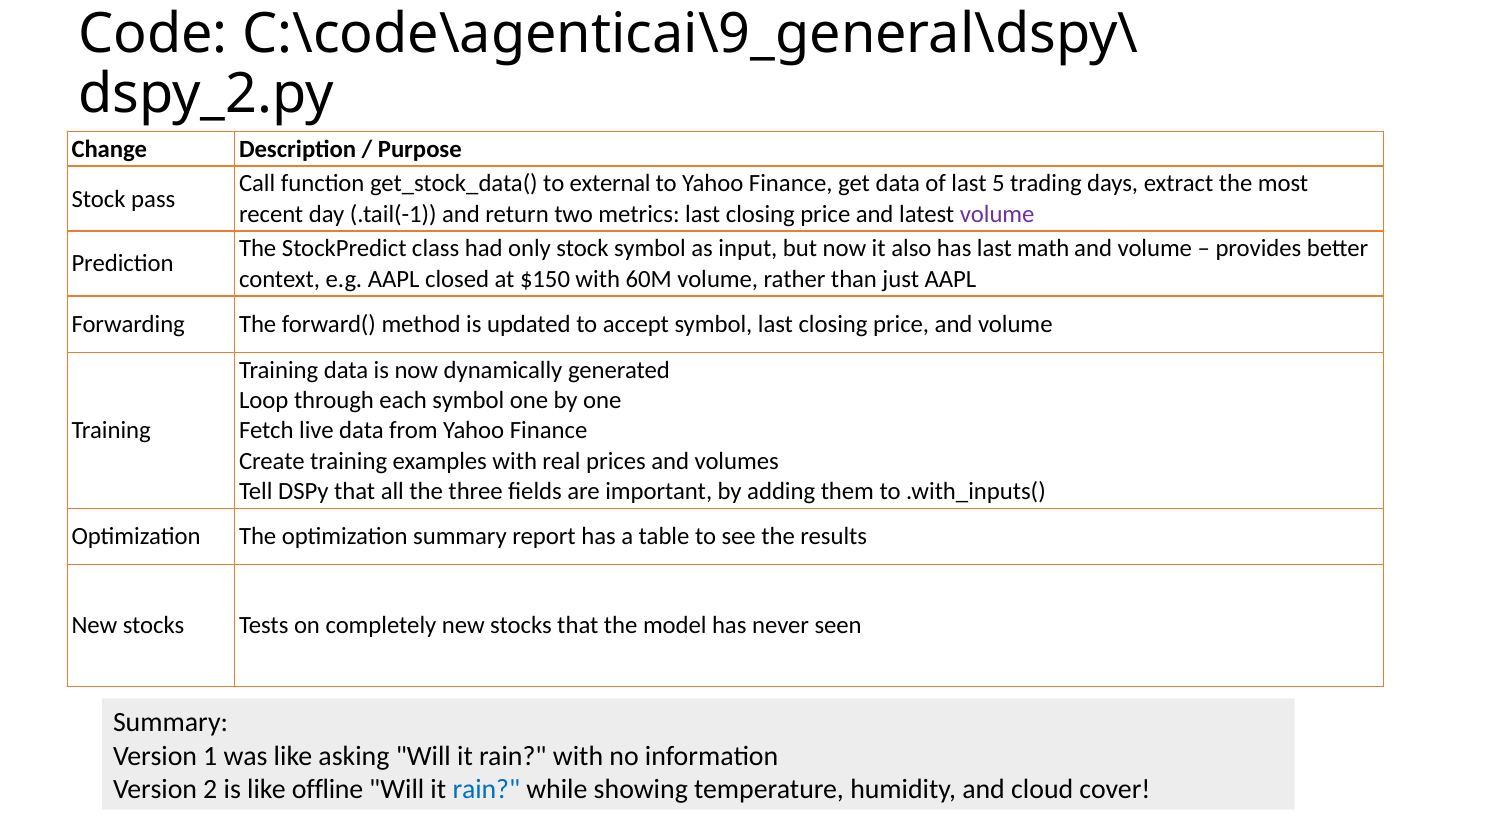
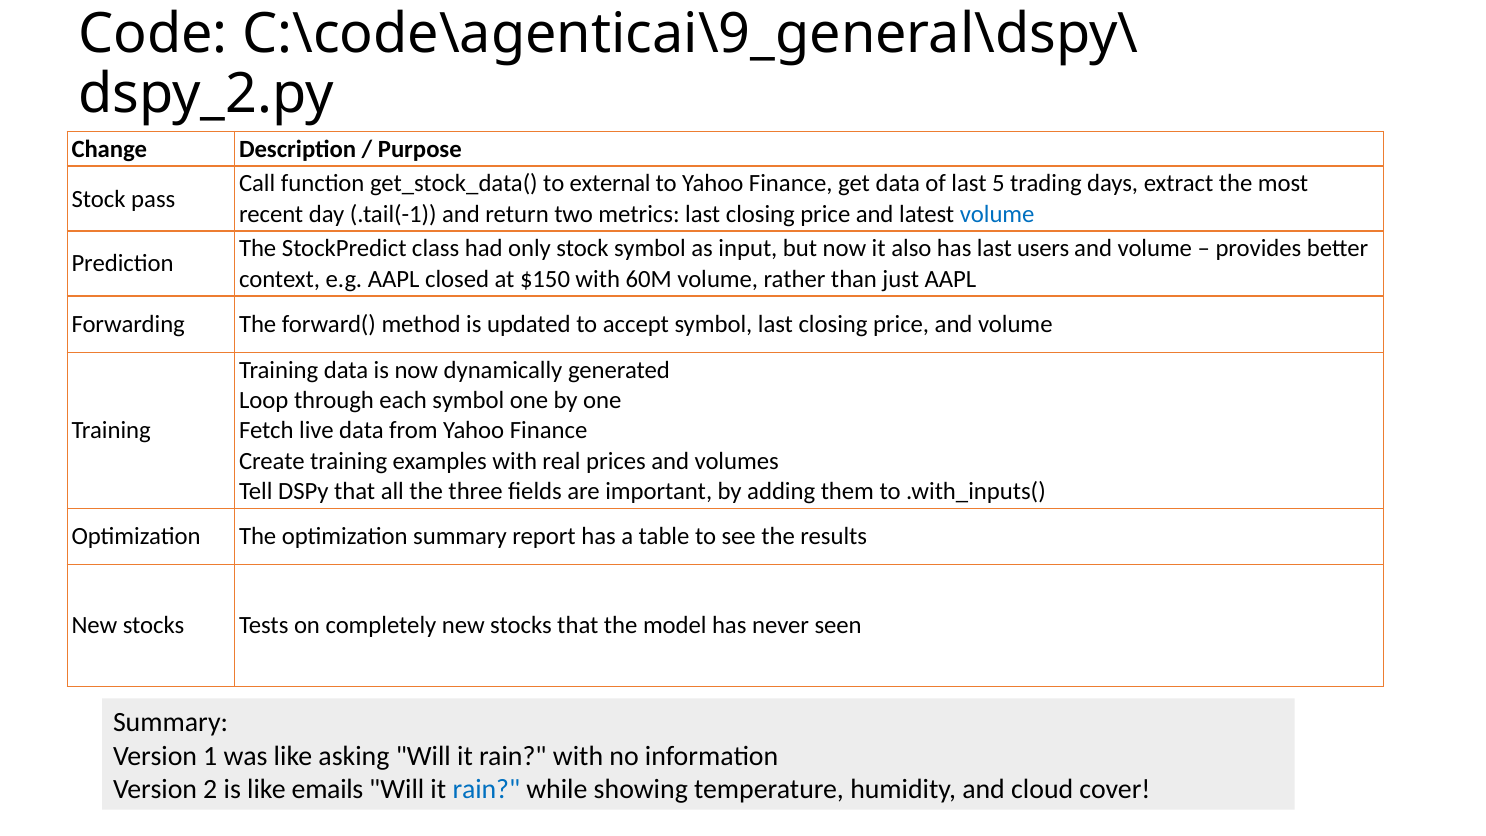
volume colour: purple -> blue (997, 214)
math: math -> users (1043, 249)
offline: offline -> emails (328, 789)
